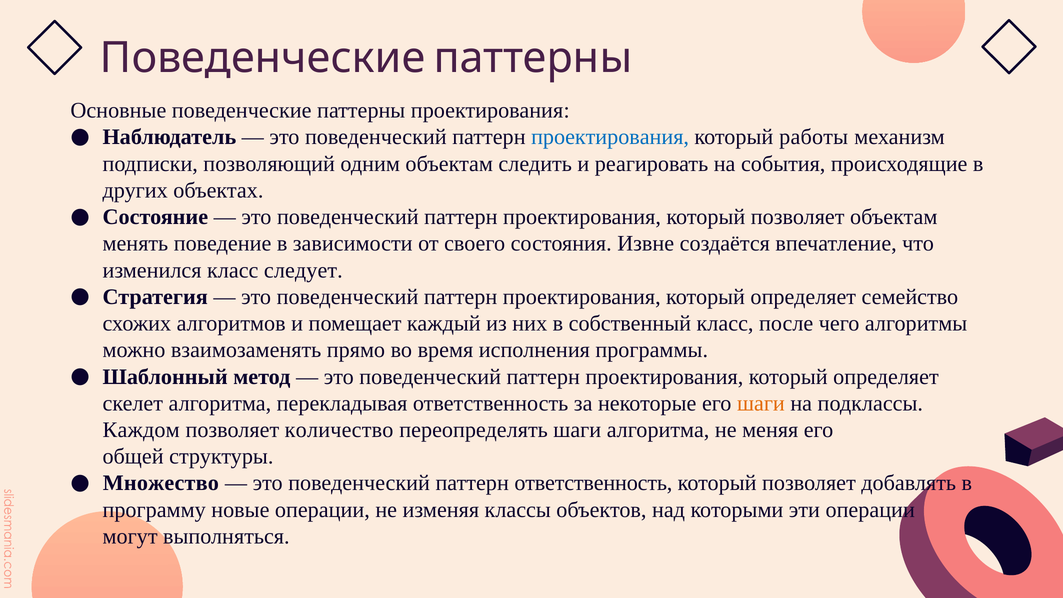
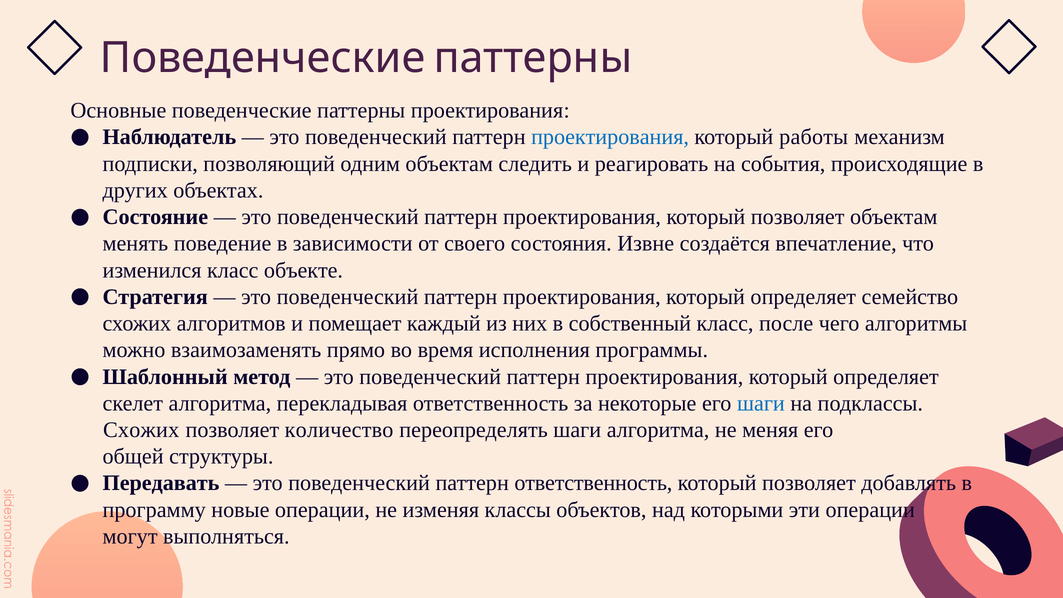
следует: следует -> объекте (303, 270)
шаги colour: orange -> blue (761, 403)
Каждом: Каждом -> Схожих (141, 430)
Множество: Множество -> Передавать (161, 483)
